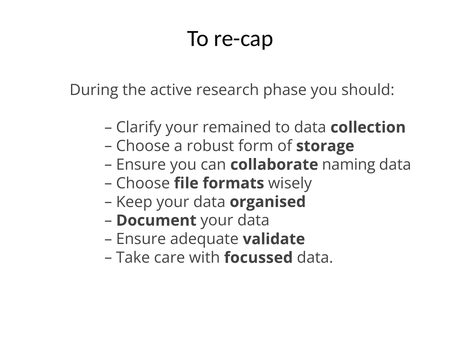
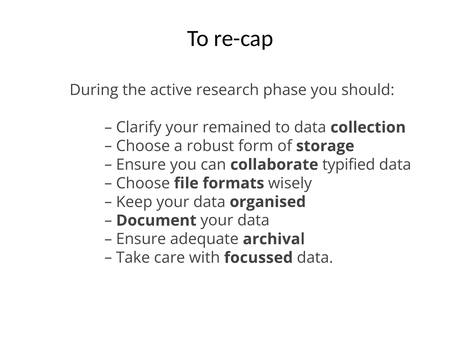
naming: naming -> typified (349, 165)
validate: validate -> archival (274, 239)
